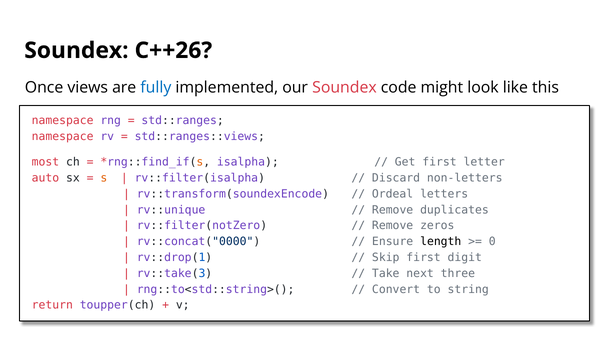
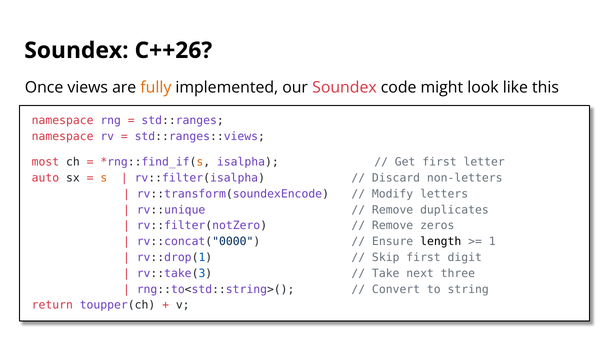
fully colour: blue -> orange (156, 88)
Ordeal: Ordeal -> Modify (393, 194)
0: 0 -> 1 (492, 242)
